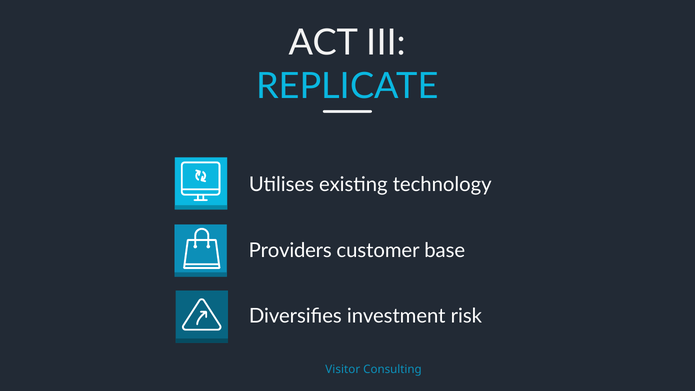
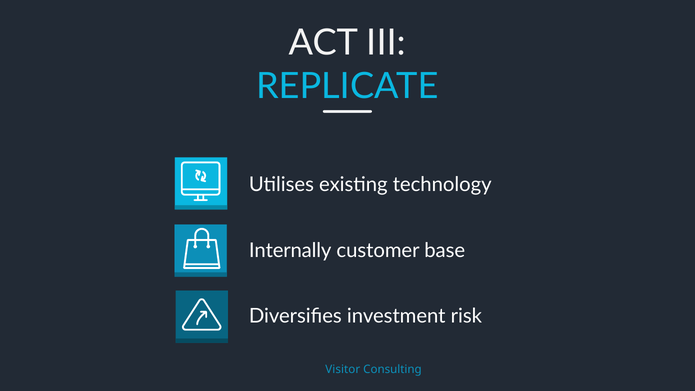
Providers: Providers -> Internally (290, 250)
